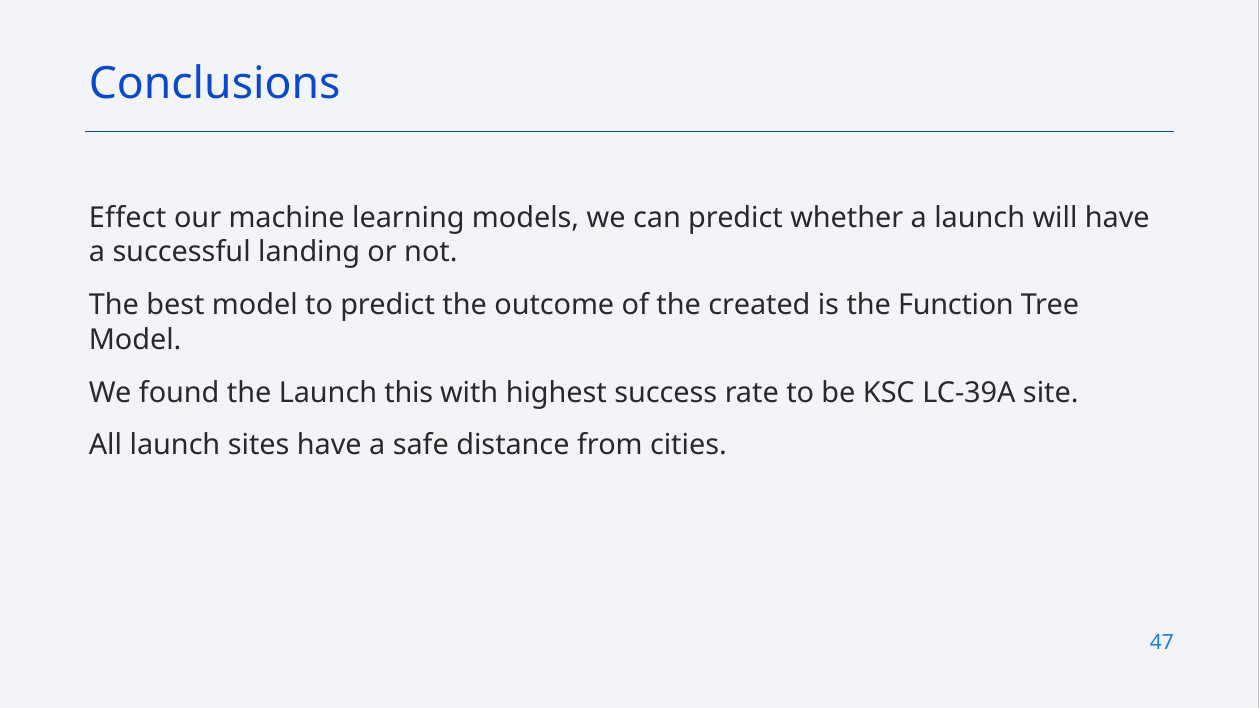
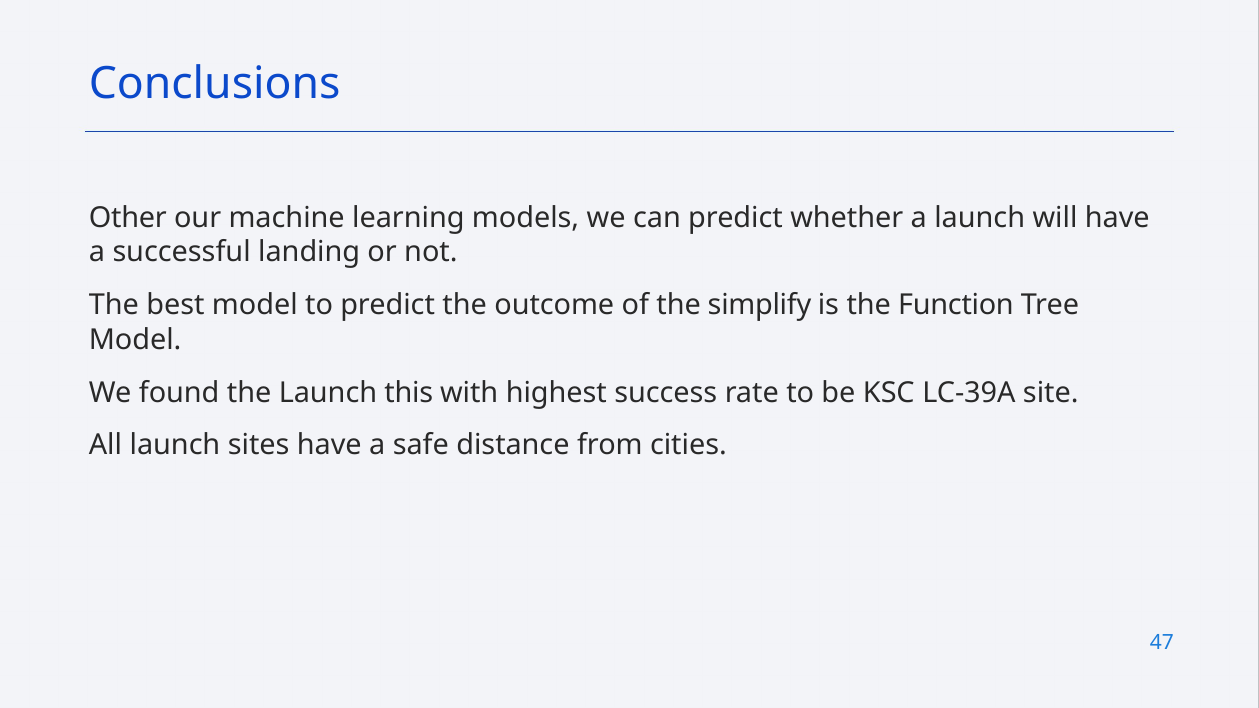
Effect: Effect -> Other (128, 218)
created: created -> simplify (759, 305)
